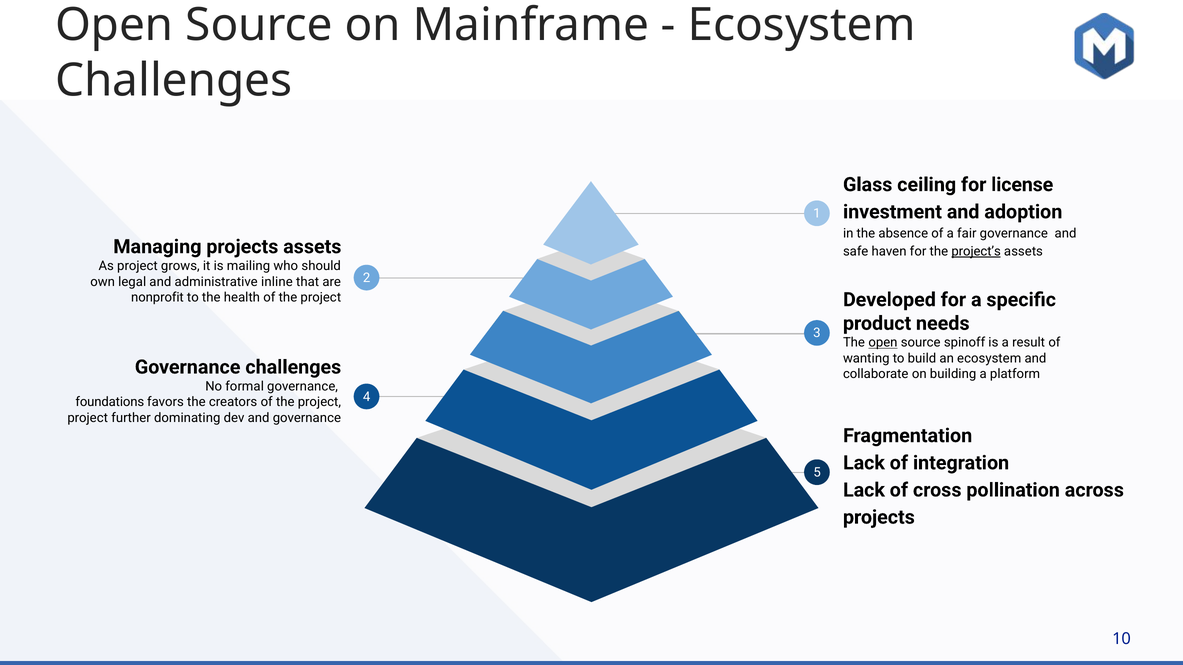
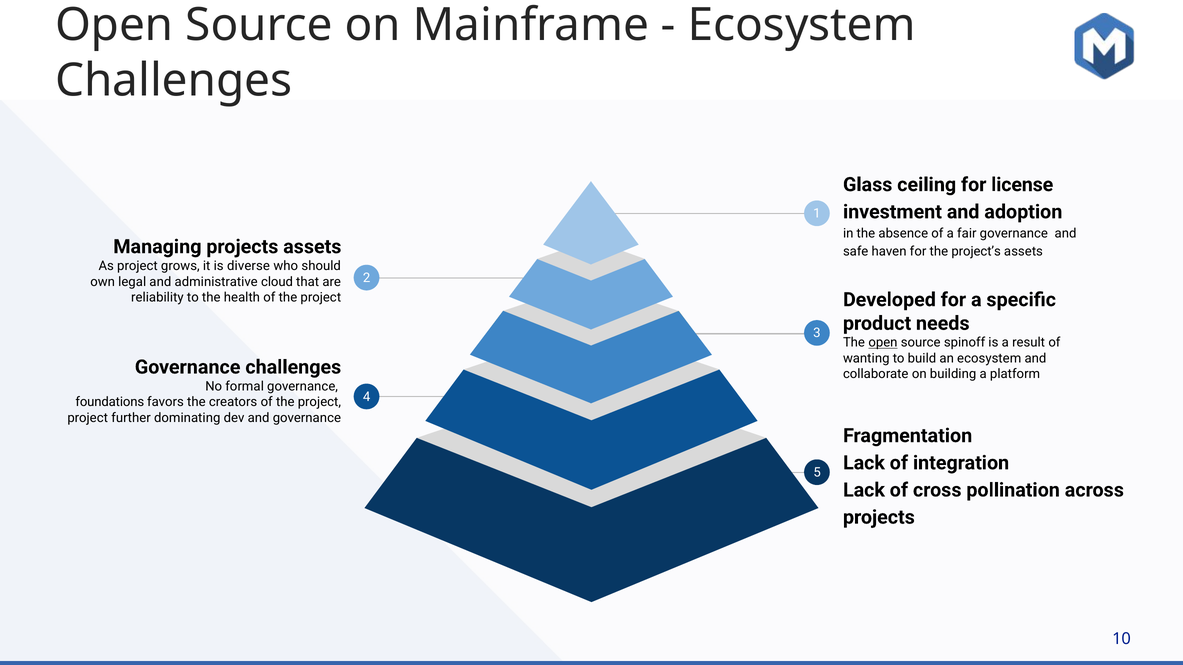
project’s underline: present -> none (976, 252)
mailing: mailing -> diverse (248, 266)
inline: inline -> cloud (277, 282)
nonprofit: nonprofit -> reliability (157, 298)
